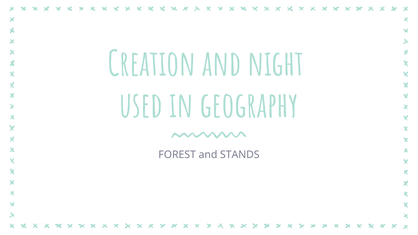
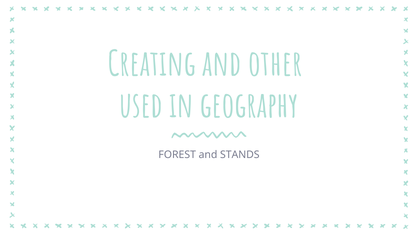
Creation: Creation -> Creating (152, 64)
night: night -> other (275, 64)
